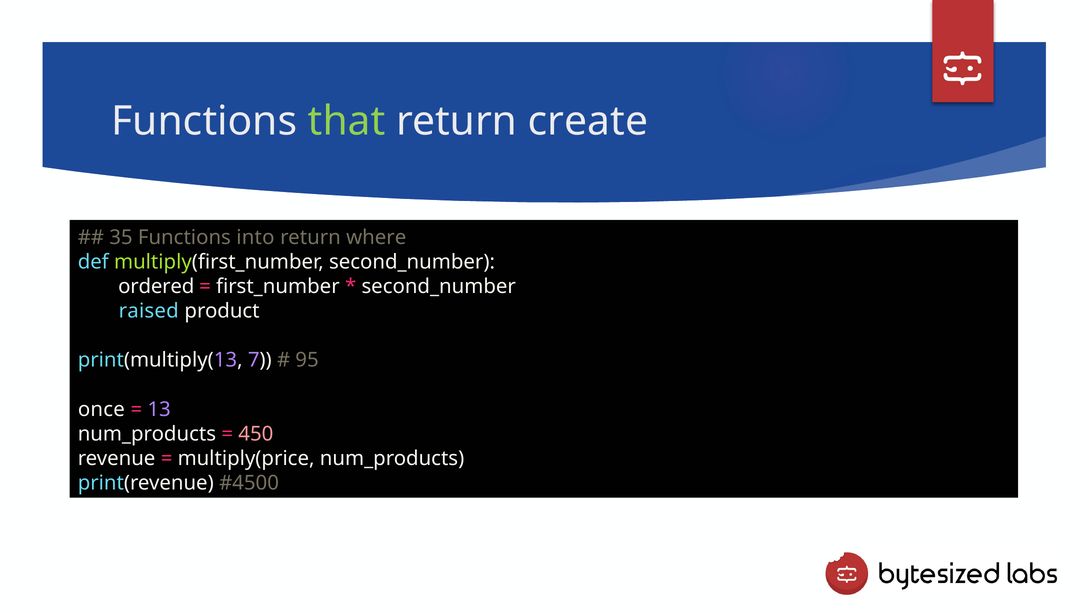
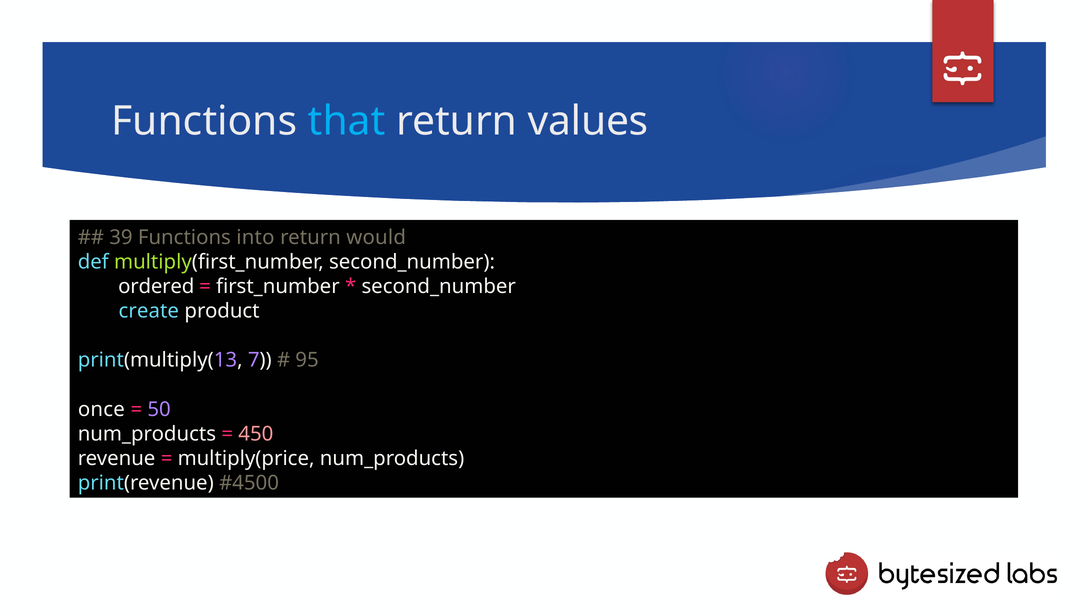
that colour: light green -> light blue (347, 121)
create: create -> values (588, 121)
35: 35 -> 39 (121, 237)
where: where -> would (376, 237)
raised: raised -> create (149, 311)
13: 13 -> 50 (159, 409)
